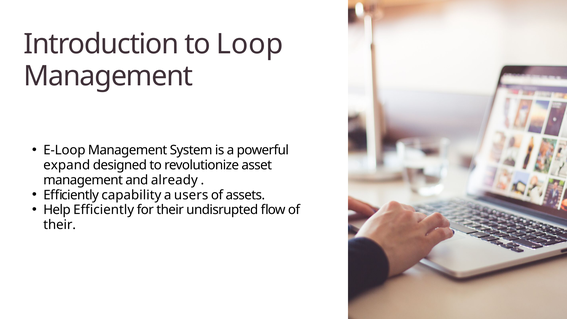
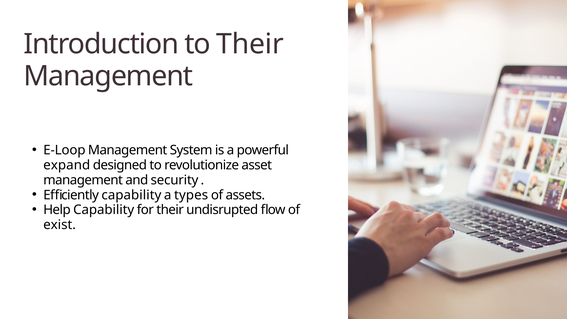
to Loop: Loop -> Their (250, 44)
already: already -> security (174, 180)
users: users -> types (191, 195)
Help Efficiently: Efficiently -> Capability (104, 210)
their: their -> exist (60, 225)
